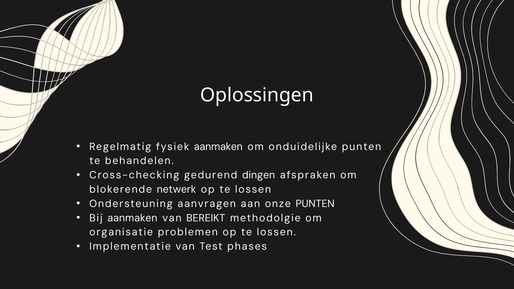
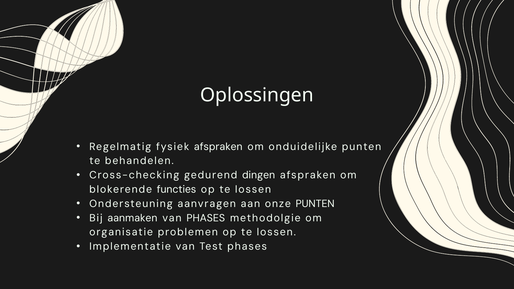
fysiek aanmaken: aanmaken -> afspraken (218, 147)
netwerk: netwerk -> functies (176, 189)
van BEREIKT: BEREIKT -> PHASES (206, 218)
